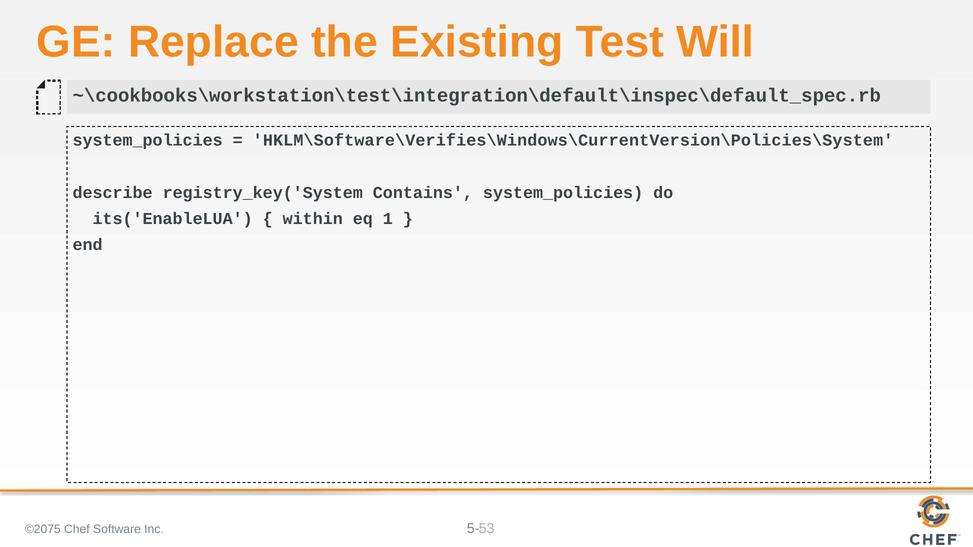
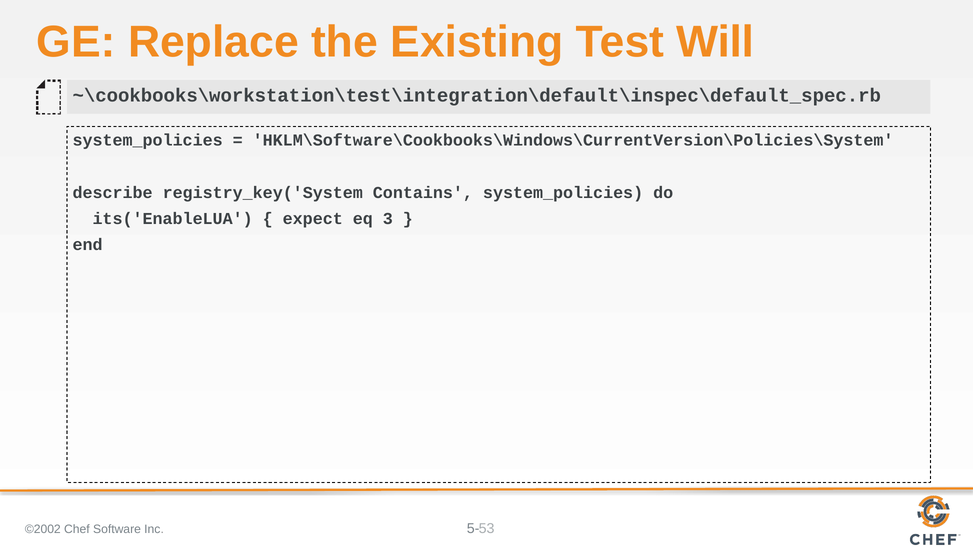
HKLM\Software\Verifies\Windows\CurrentVersion\Policies\System: HKLM\Software\Verifies\Windows\CurrentVersion\Policies\System -> HKLM\Software\Cookbooks\Windows\CurrentVersion\Policies\System (573, 140)
within: within -> expect (313, 219)
1: 1 -> 3 (388, 219)
©2075: ©2075 -> ©2002 (43, 530)
